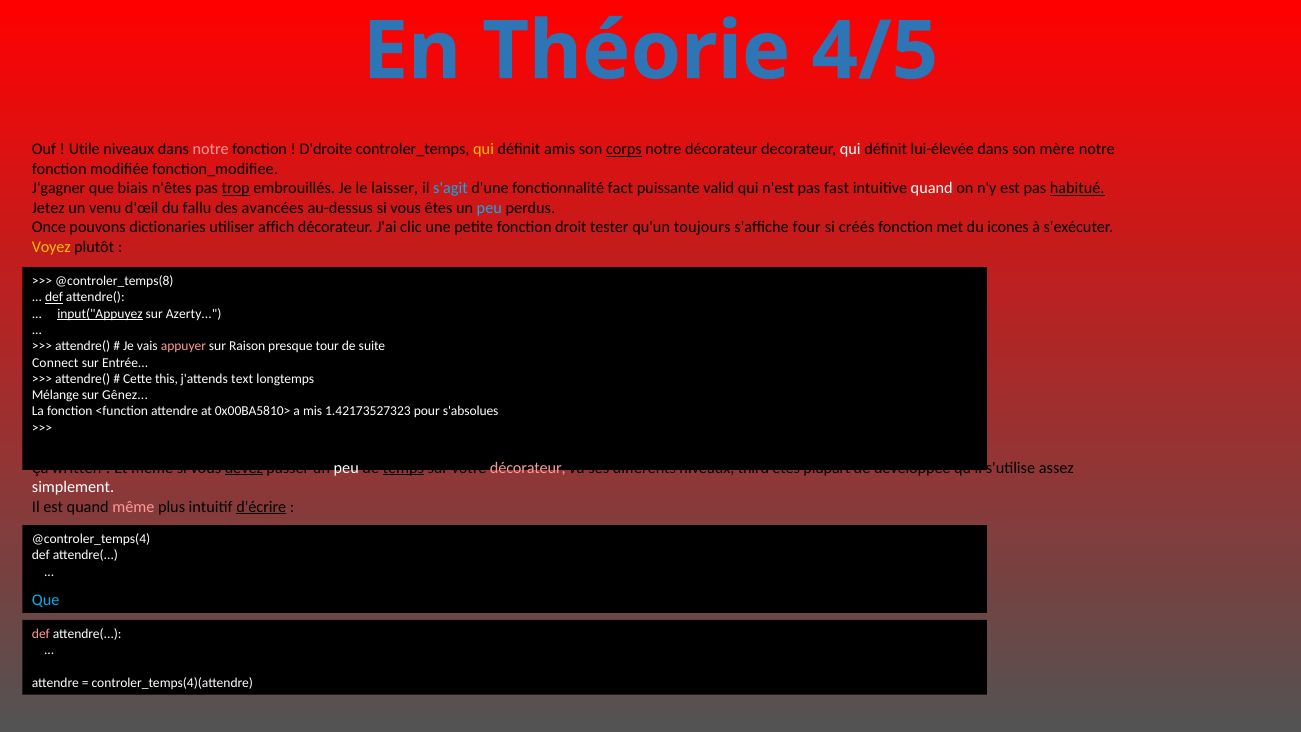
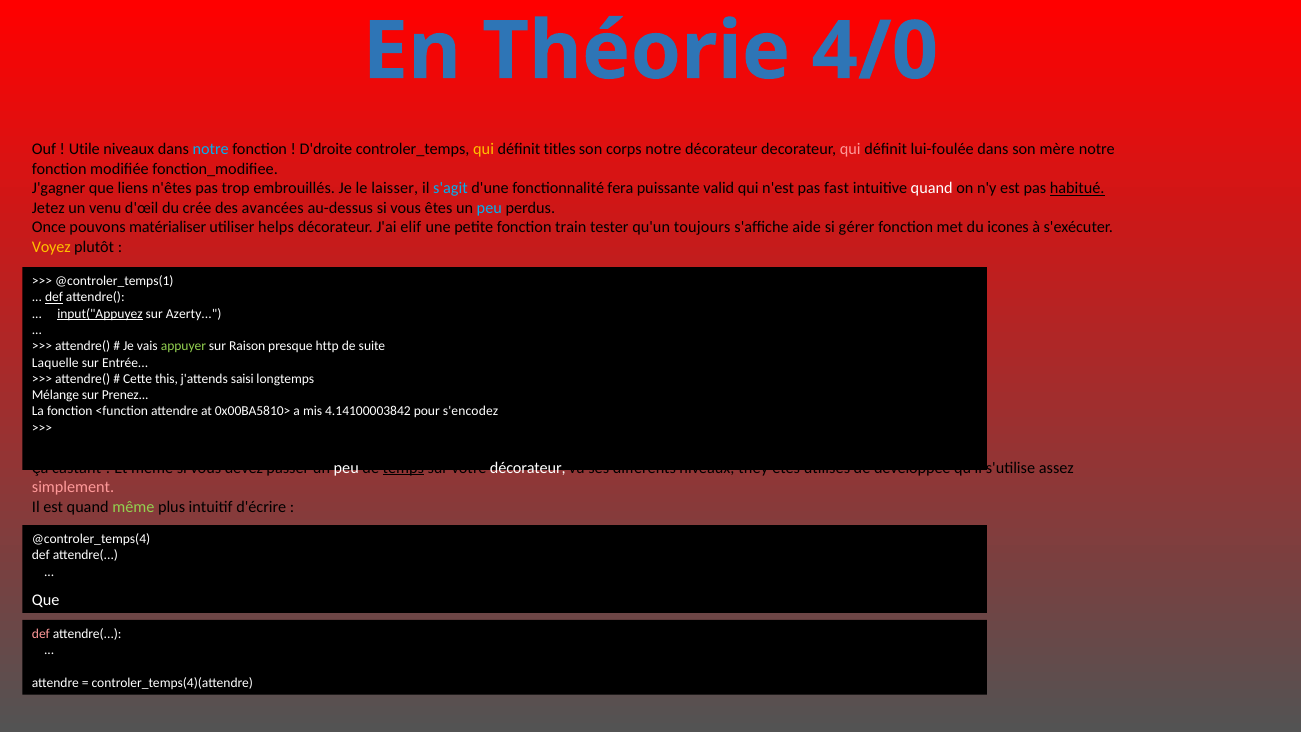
4/5: 4/5 -> 4/0 (875, 51)
notre colour: pink -> light blue (211, 149)
amis: amis -> titles (560, 149)
corps underline: present -> none (624, 149)
qui colour: white -> pink (850, 149)
lui-élevée: lui-élevée -> lui-foulée (942, 149)
biais: biais -> liens (133, 188)
trop underline: present -> none (236, 188)
fact: fact -> fera (620, 188)
fallu: fallu -> crée (197, 208)
dictionaries: dictionaries -> matérialiser (168, 227)
affich: affich -> helps (276, 227)
clic: clic -> elif (411, 227)
droit: droit -> train (571, 227)
four: four -> aide (807, 227)
créés: créés -> gérer (857, 227)
@controler_temps(8: @controler_temps(8 -> @controler_temps(1 (114, 281)
appuyer colour: pink -> light green (183, 346)
tour: tour -> http (327, 346)
Connect: Connect -> Laquelle (55, 362)
text: text -> saisi (242, 379)
Gênez: Gênez -> Prenez (125, 395)
1.42173527323: 1.42173527323 -> 4.14100003842 (368, 411)
s'absolues: s'absolues -> s'encodez (471, 411)
written: written -> castant (77, 468)
devez underline: present -> none (244, 468)
décorateur colour: pink -> white (528, 468)
third: third -> they (753, 468)
plupart: plupart -> utilises (827, 468)
simplement colour: white -> pink (73, 487)
même colour: pink -> light green (133, 507)
d'écrire underline: present -> none (261, 507)
Que colour: light blue -> white (46, 600)
